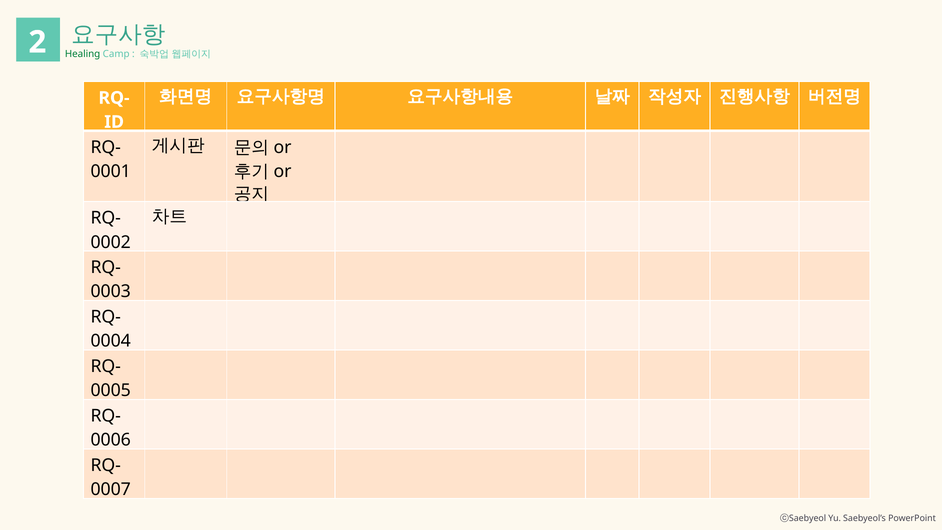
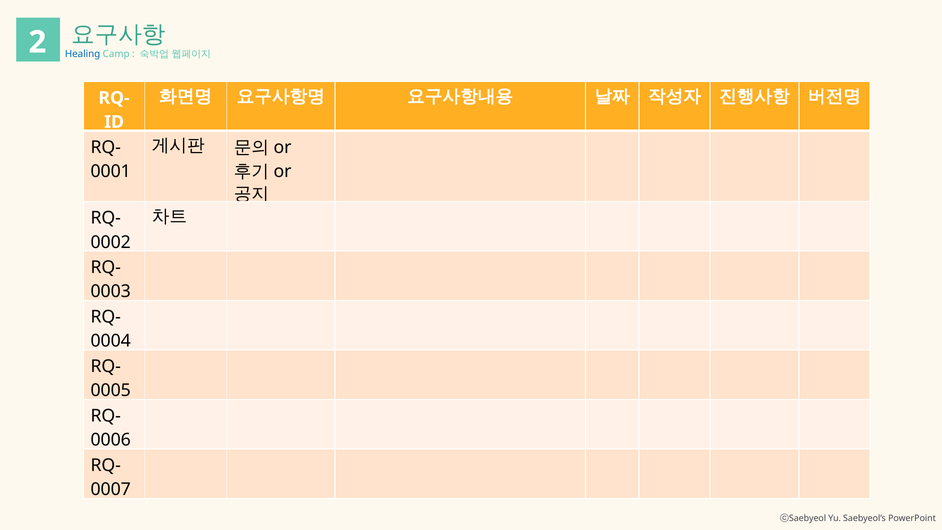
Healing colour: green -> blue (83, 54)
